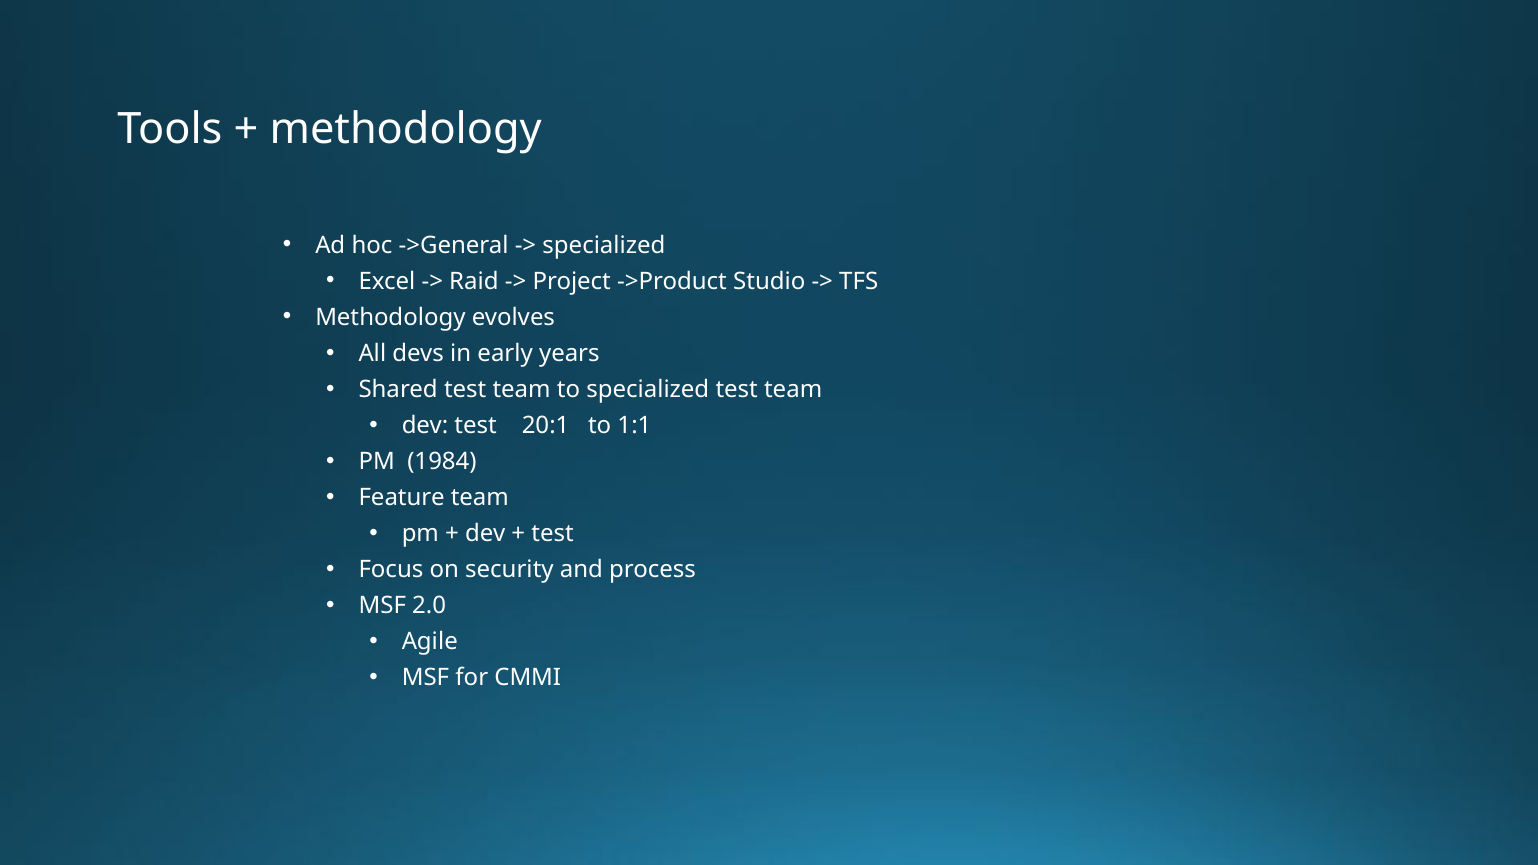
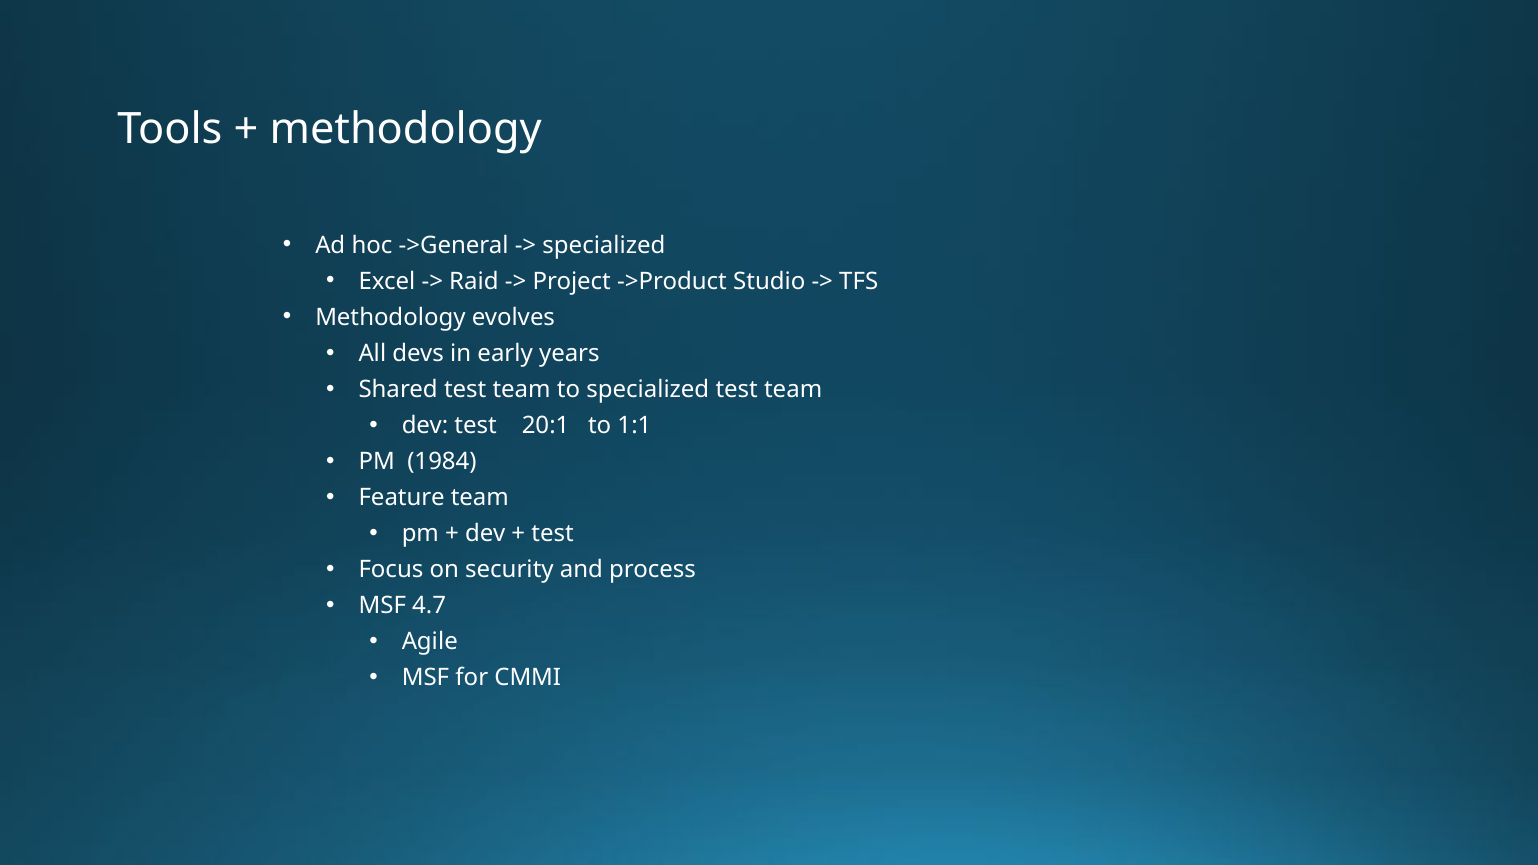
2.0: 2.0 -> 4.7 (429, 606)
